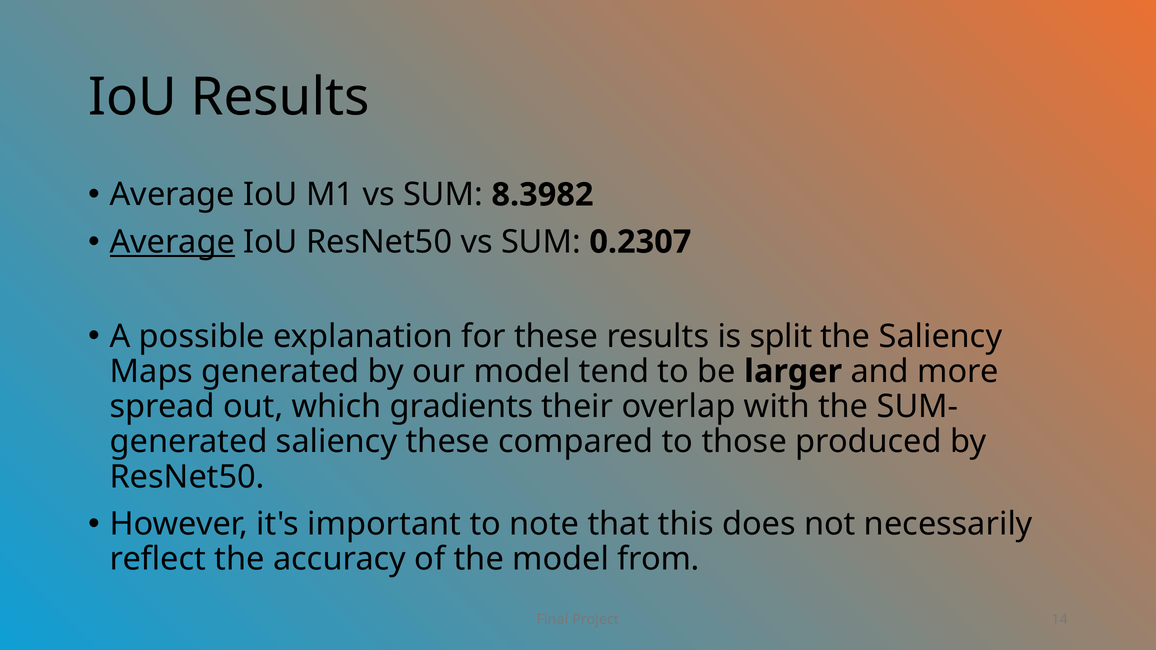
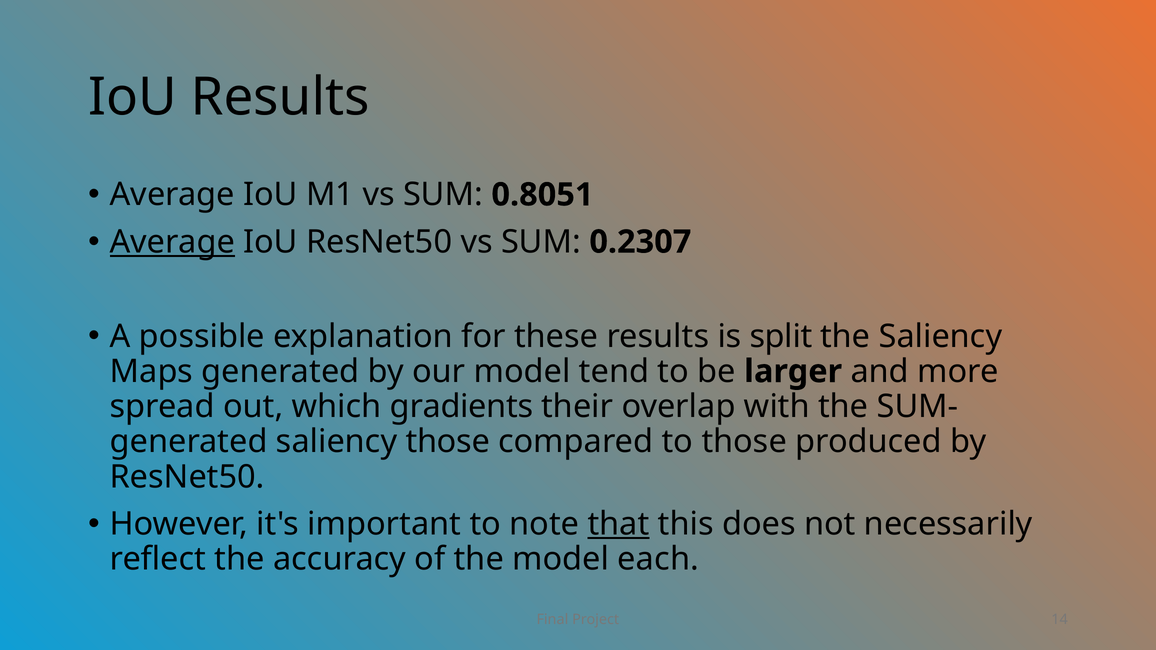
8.3982: 8.3982 -> 0.8051 (542, 195)
saliency these: these -> those (448, 442)
that underline: none -> present (619, 524)
from: from -> each (658, 559)
